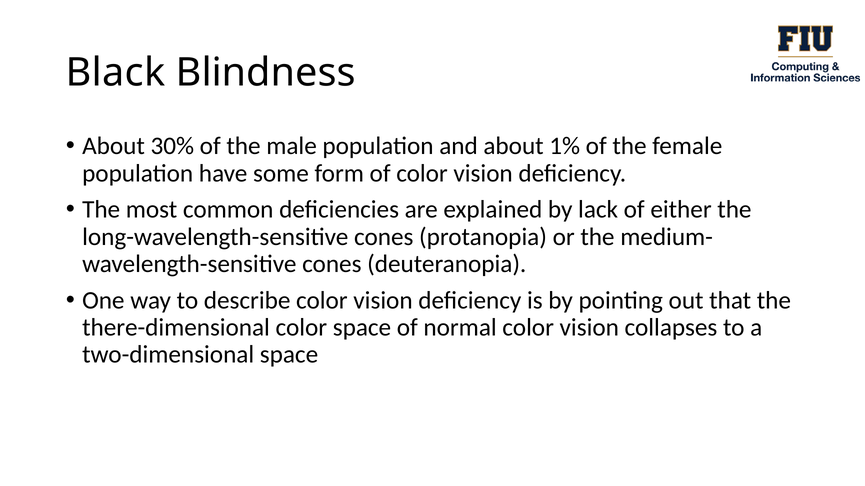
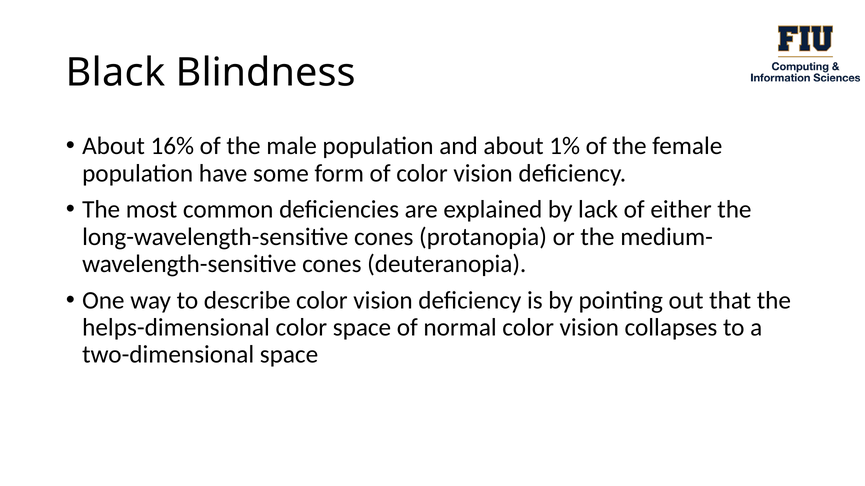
30%: 30% -> 16% (172, 146)
there-dimensional: there-dimensional -> helps-dimensional (176, 328)
